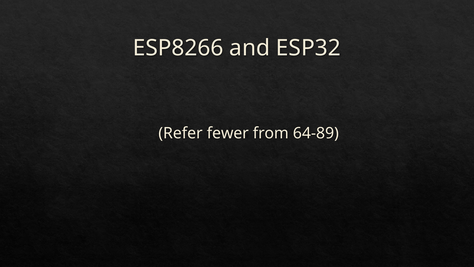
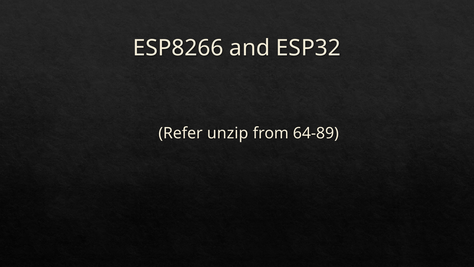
fewer: fewer -> unzip (228, 133)
